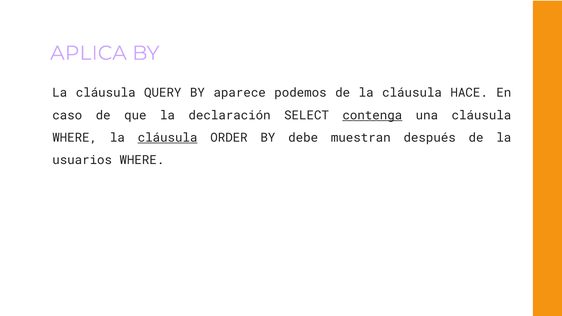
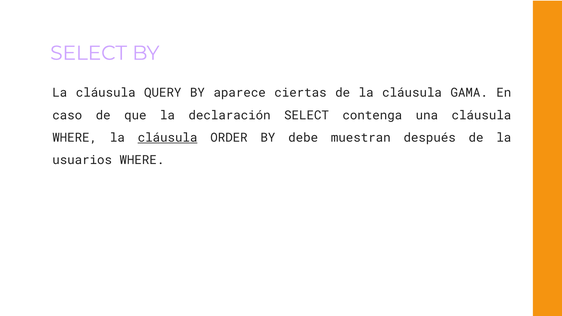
APLICA: APLICA -> SELECT (89, 53)
podemos: podemos -> ciertas (300, 93)
HACE: HACE -> GAMA (469, 93)
contenga underline: present -> none (372, 115)
